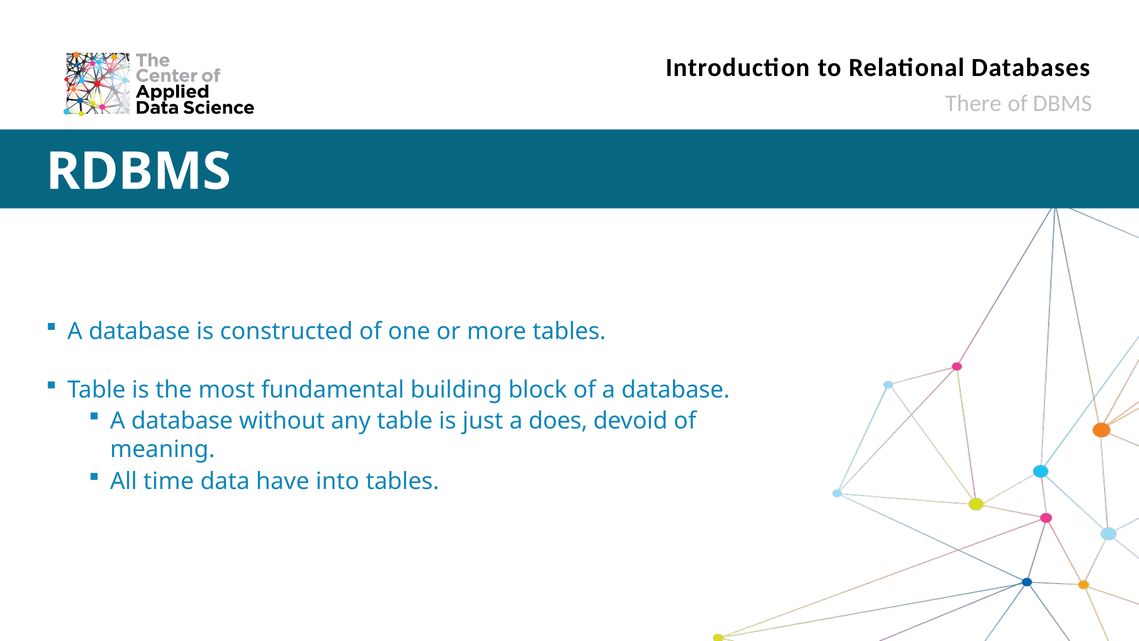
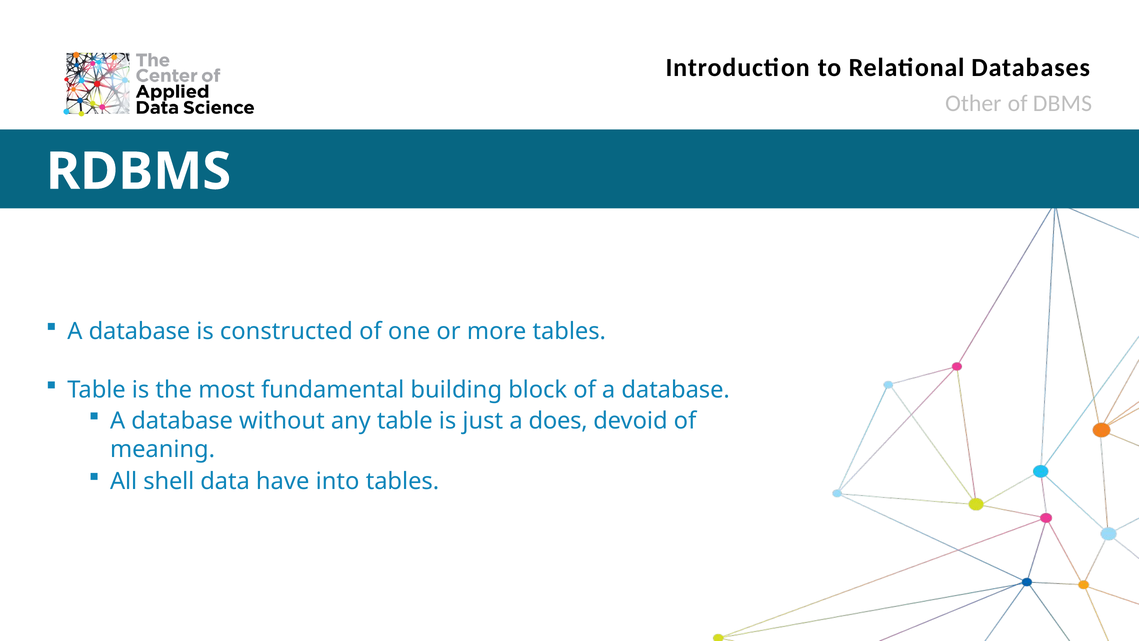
There: There -> Other (973, 103)
time: time -> shell (169, 481)
